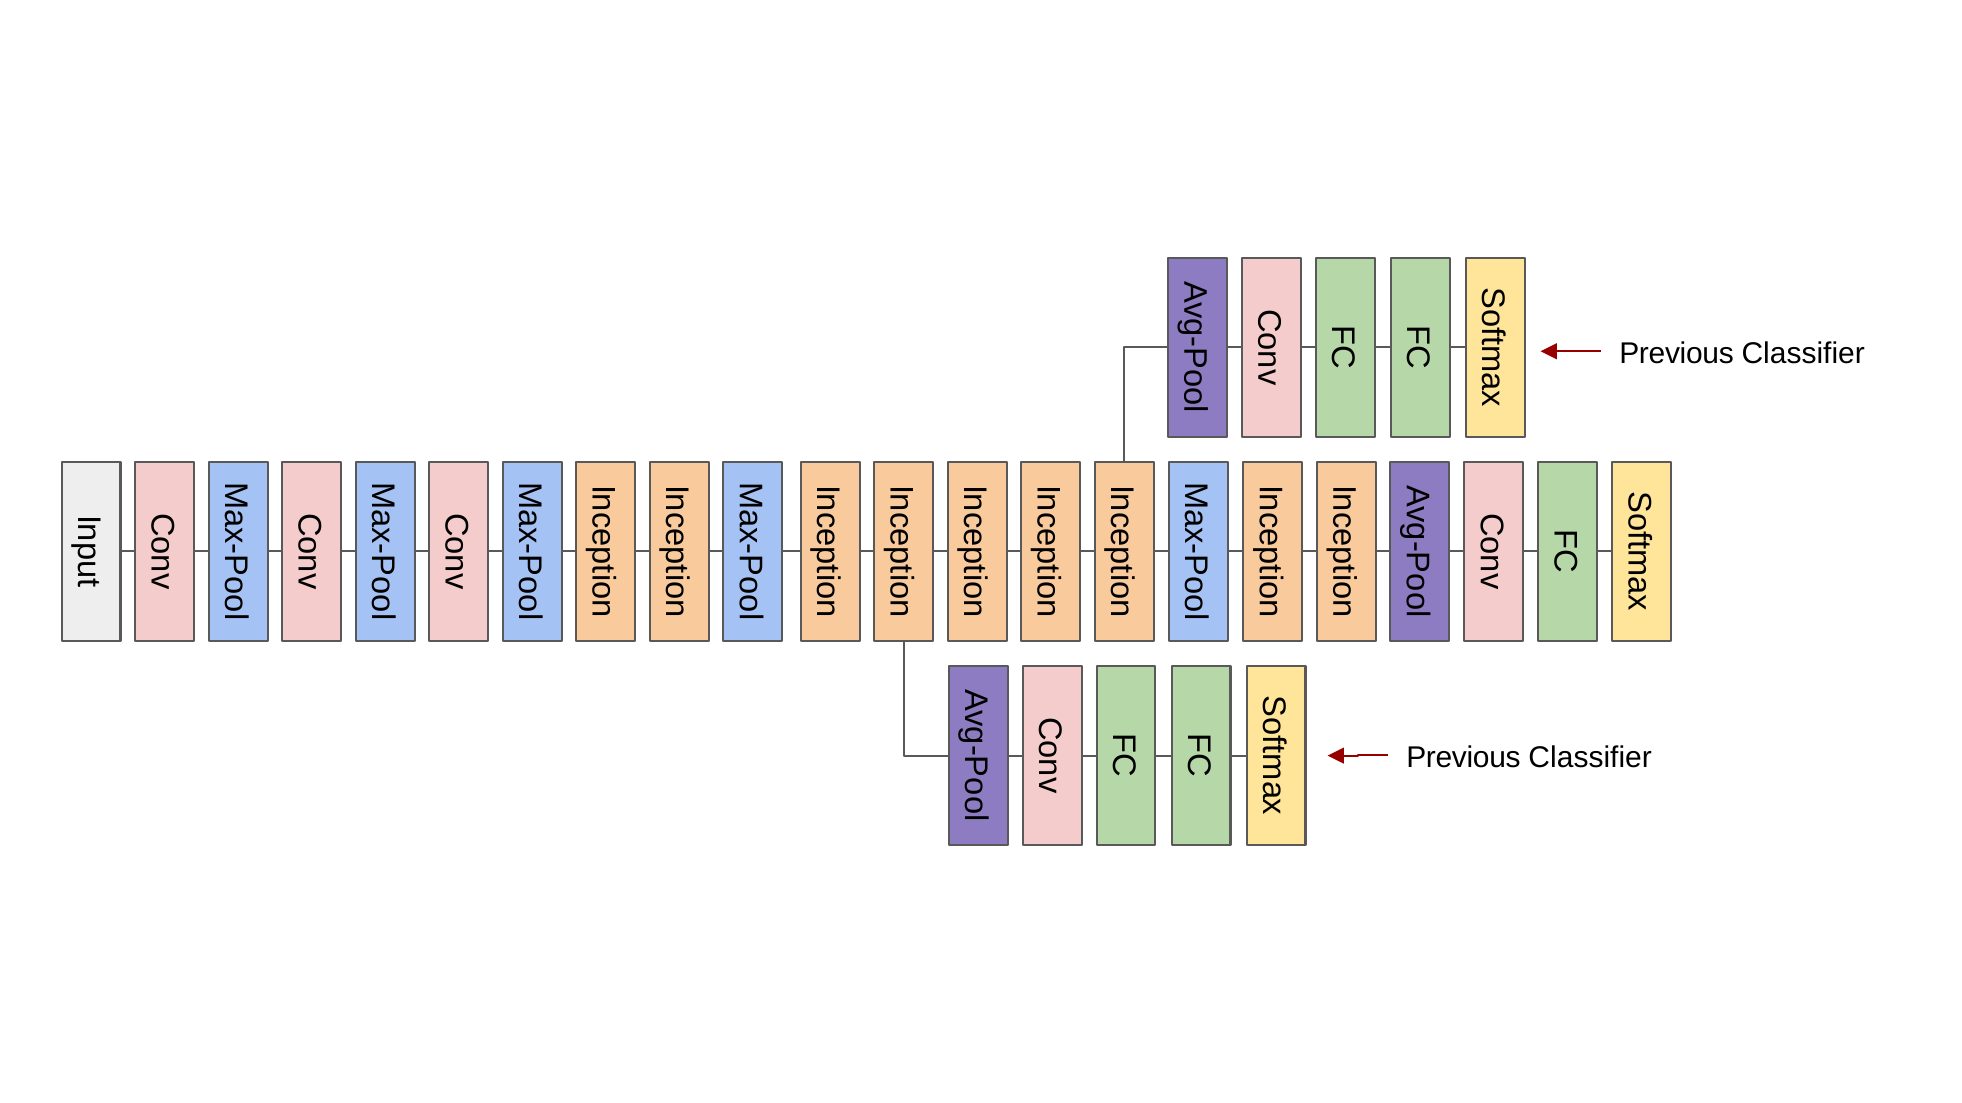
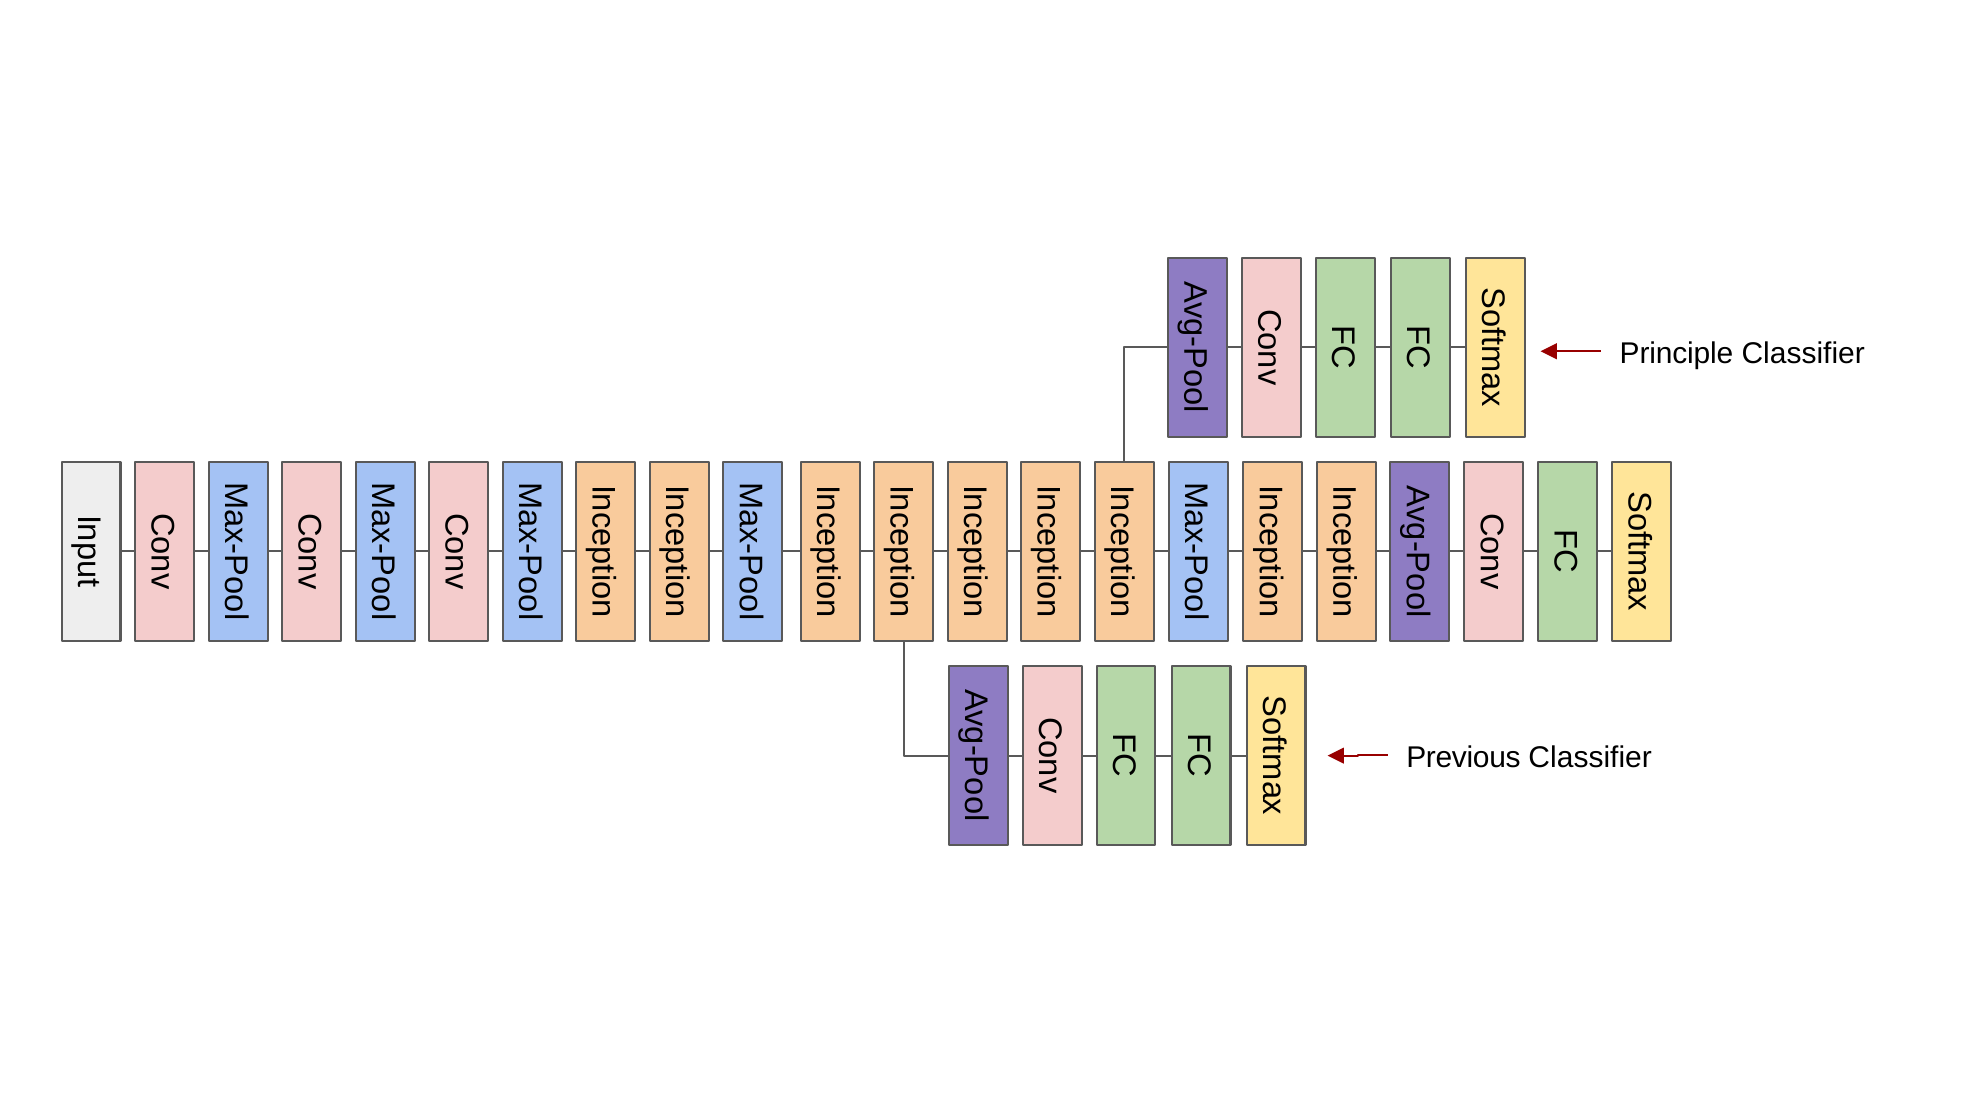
Previous: Previous -> Principle (1676, 353)
